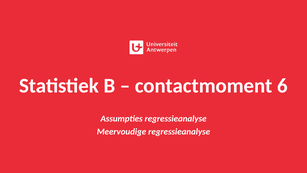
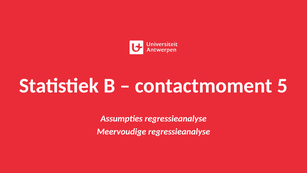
6: 6 -> 5 (282, 85)
